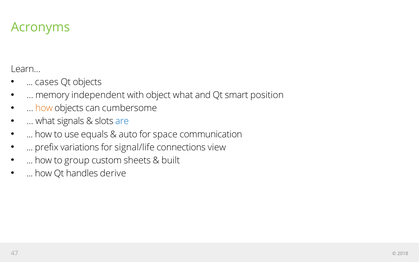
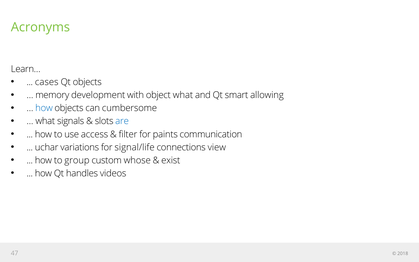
independent: independent -> development (98, 95)
position: position -> allowing (267, 95)
how colour: orange -> blue (44, 108)
equals: equals -> access (95, 134)
auto: auto -> filter (128, 134)
space: space -> paints (165, 134)
prefix: prefix -> uchar (47, 147)
sheets: sheets -> whose (137, 160)
built: built -> exist (171, 160)
derive: derive -> videos (113, 173)
